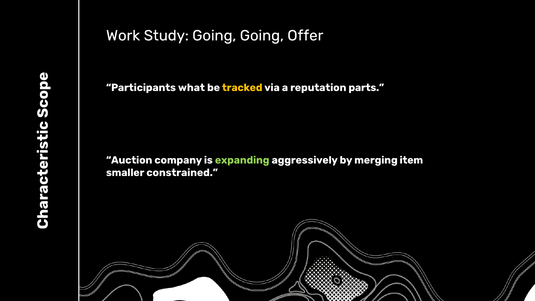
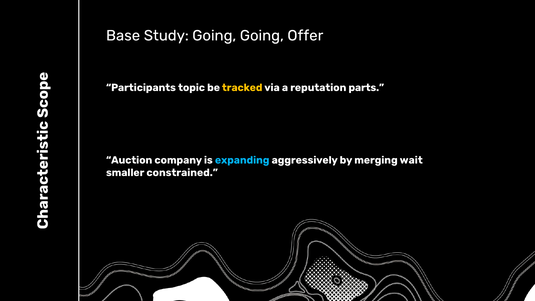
Work: Work -> Base (123, 36)
what: what -> topic (192, 88)
expanding colour: light green -> light blue (242, 160)
item: item -> wait (411, 160)
